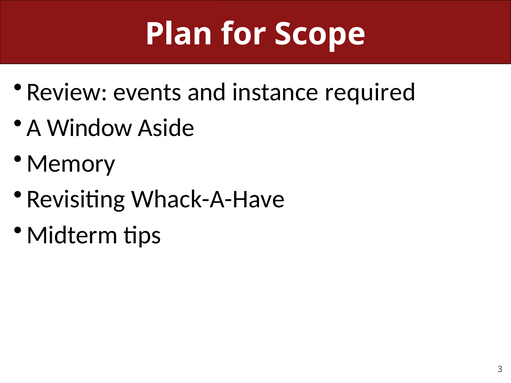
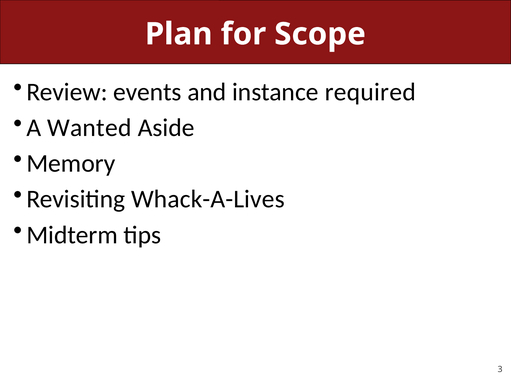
Window: Window -> Wanted (89, 128)
Whack-A-Have: Whack-A-Have -> Whack-A-Lives (208, 199)
